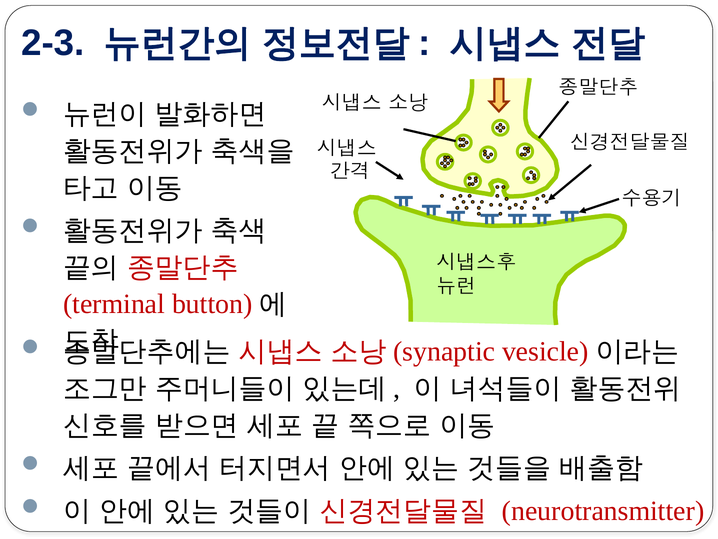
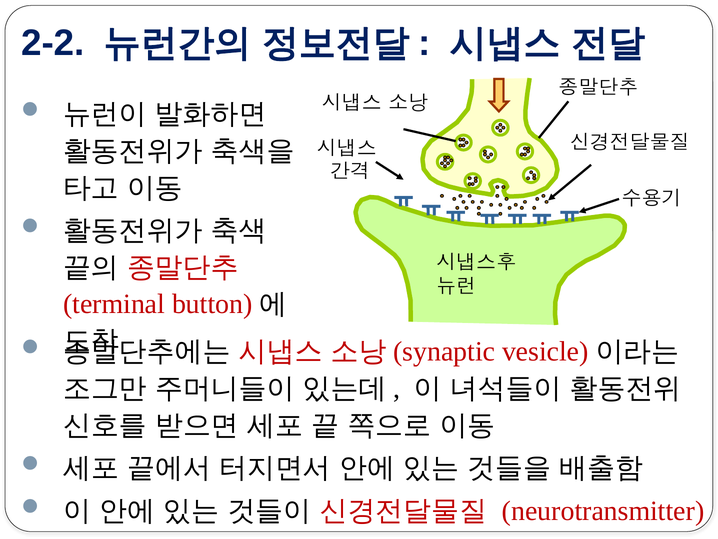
2-3: 2-3 -> 2-2 (53, 43)
